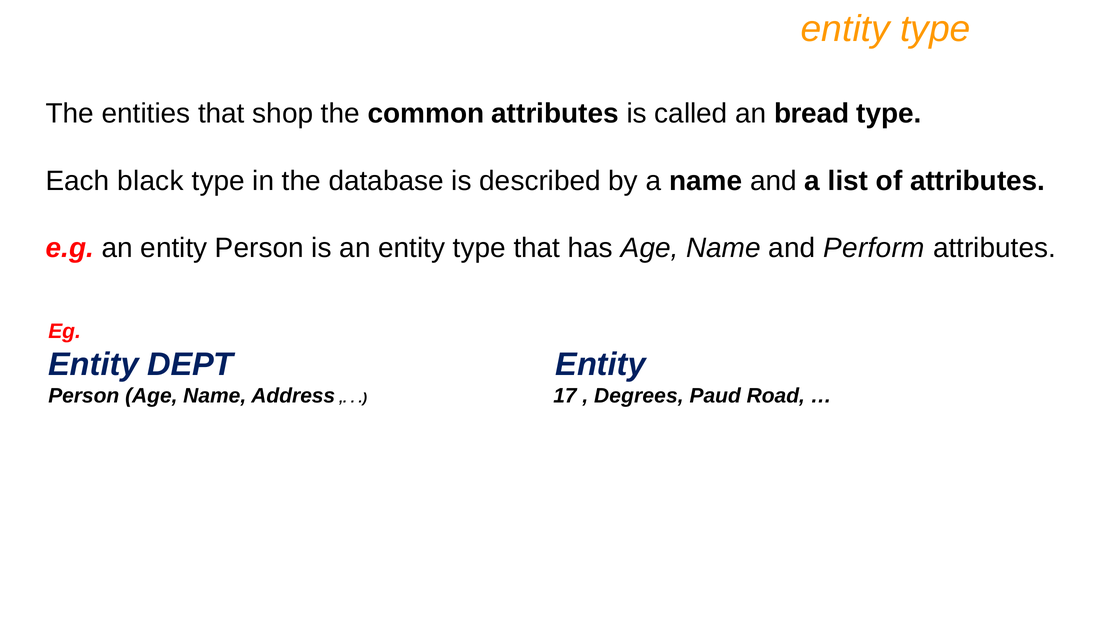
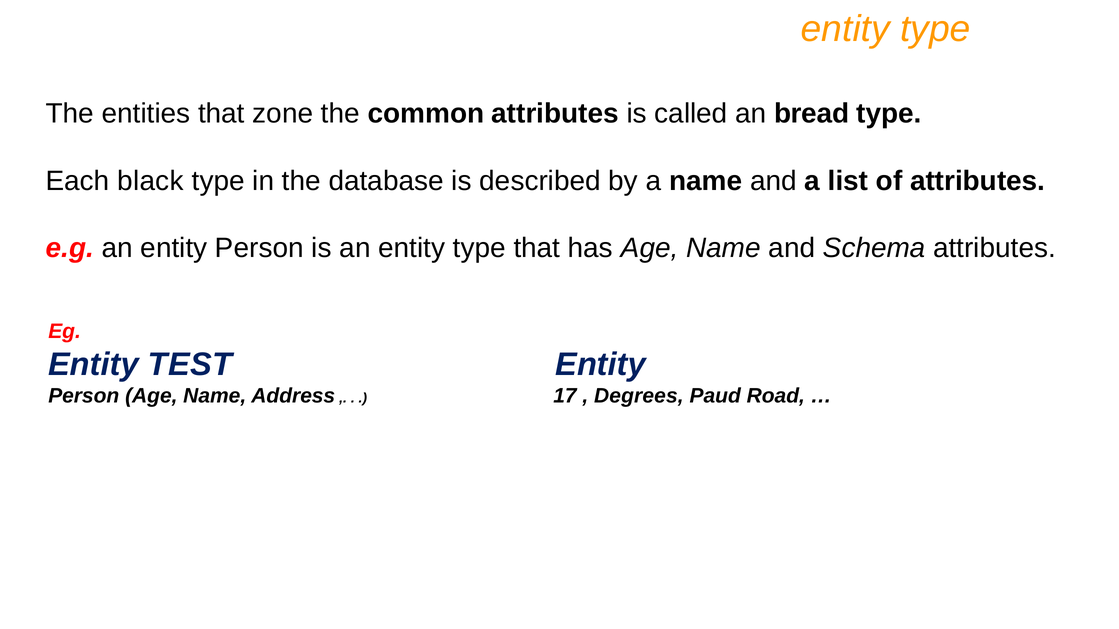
shop: shop -> zone (283, 114)
Perform: Perform -> Schema (874, 248)
DEPT: DEPT -> TEST (190, 365)
